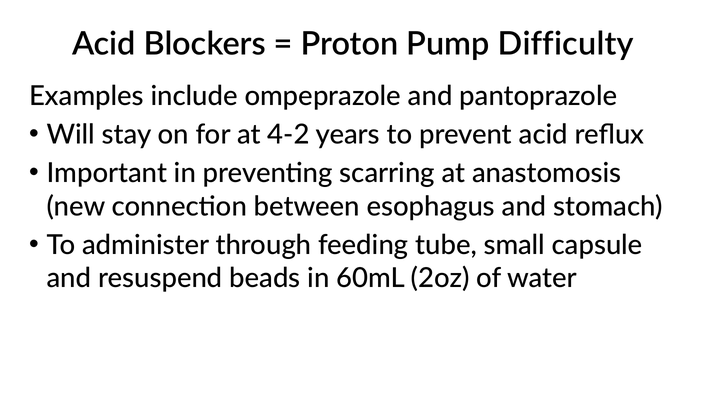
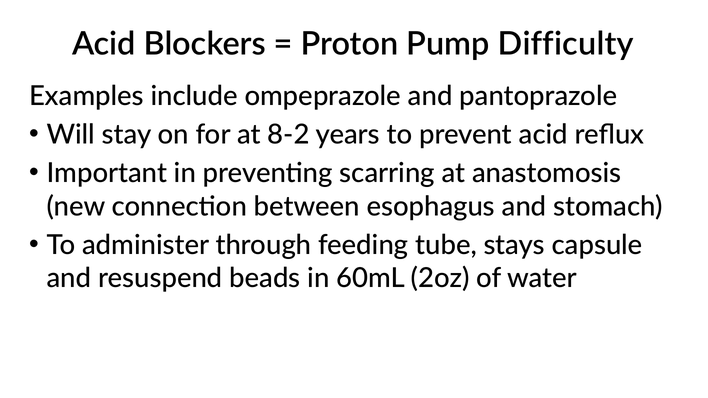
4-2: 4-2 -> 8-2 (289, 135)
small: small -> stays (514, 245)
